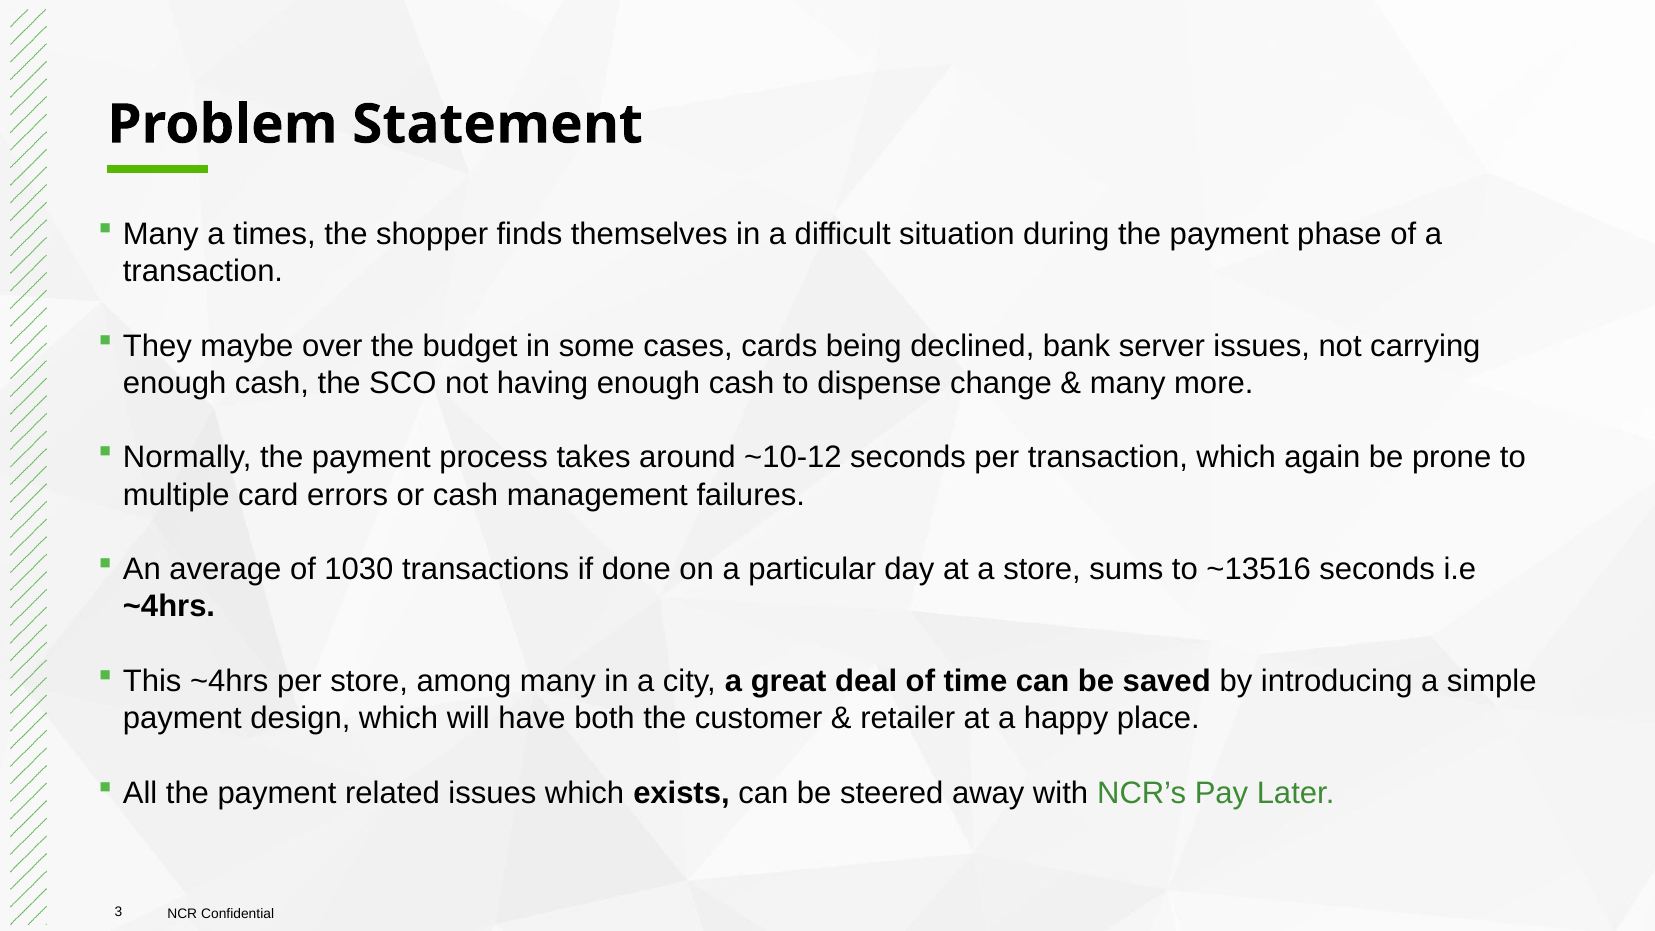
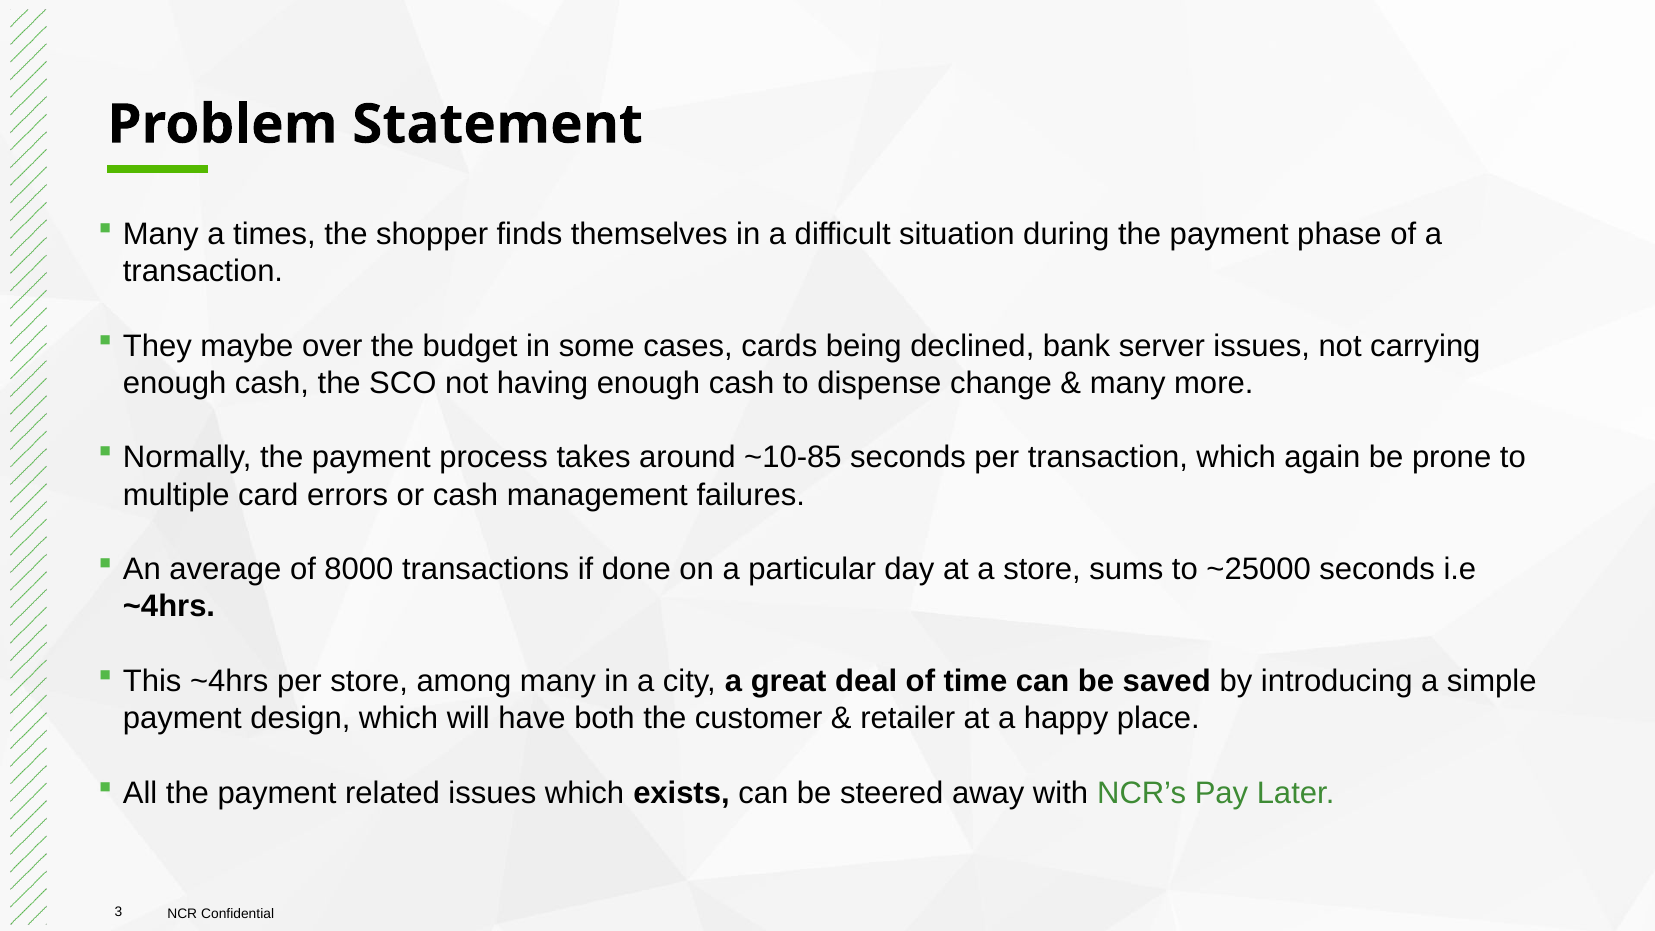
~10-12: ~10-12 -> ~10-85 (793, 458)
1030: 1030 -> 8000 (359, 569)
~13516: ~13516 -> ~25000 (1259, 569)
